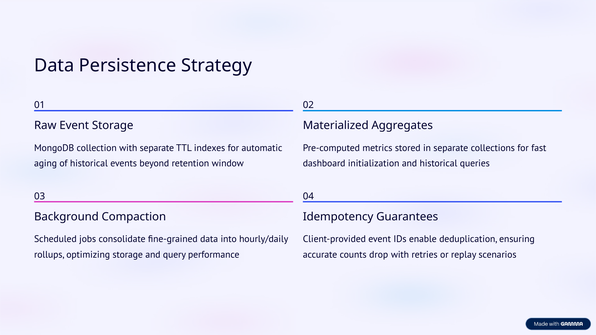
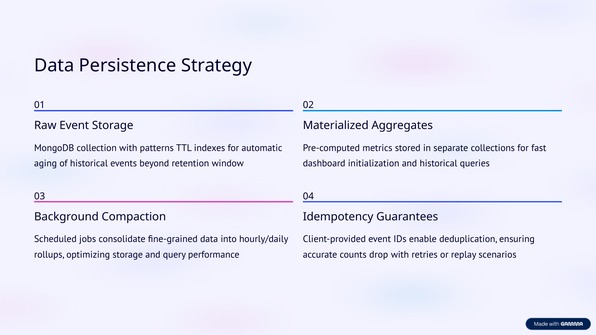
with separate: separate -> patterns (157, 148)
